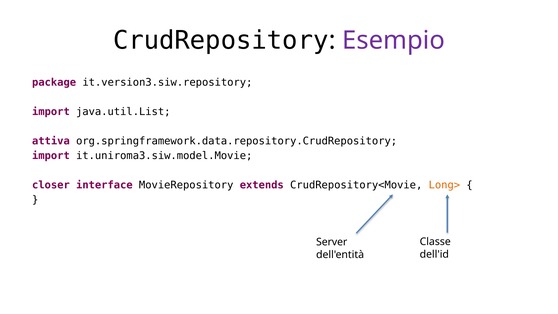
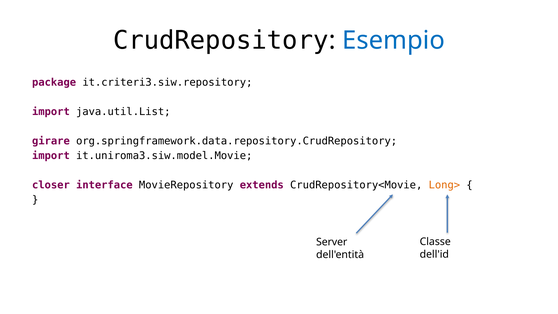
Esempio colour: purple -> blue (394, 41)
it.version3.siw.repository: it.version3.siw.repository -> it.criteri3.siw.repository (167, 82)
attiva: attiva -> girare (51, 141)
